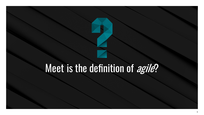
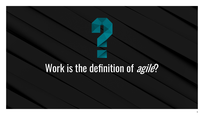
Meet: Meet -> Work (55, 69)
